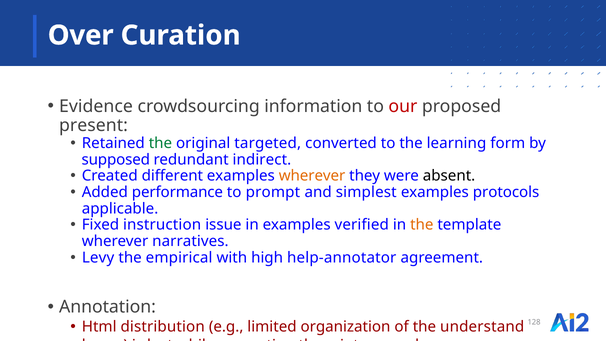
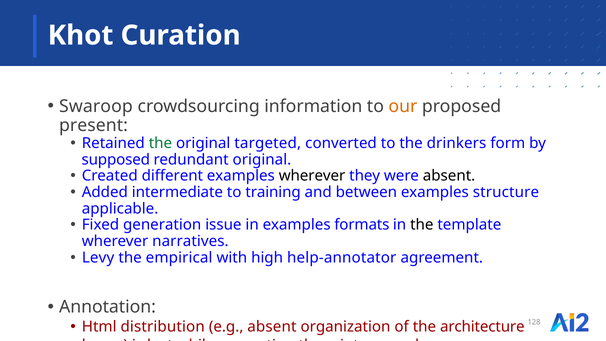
Over: Over -> Khot (81, 35)
Evidence: Evidence -> Swaroop (96, 106)
our colour: red -> orange (403, 106)
learning: learning -> drinkers (456, 143)
redundant indirect: indirect -> original (262, 159)
wherever colour: orange -> black (312, 176)
performance: performance -> intermediate (177, 192)
prompt: prompt -> training (273, 192)
simplest: simplest -> between (366, 192)
protocols: protocols -> structure (506, 192)
instruction: instruction -> generation (162, 225)
verified: verified -> formats (362, 225)
the colour: orange -> black (422, 225)
e.g limited: limited -> absent (272, 327)
understand: understand -> architecture (482, 327)
